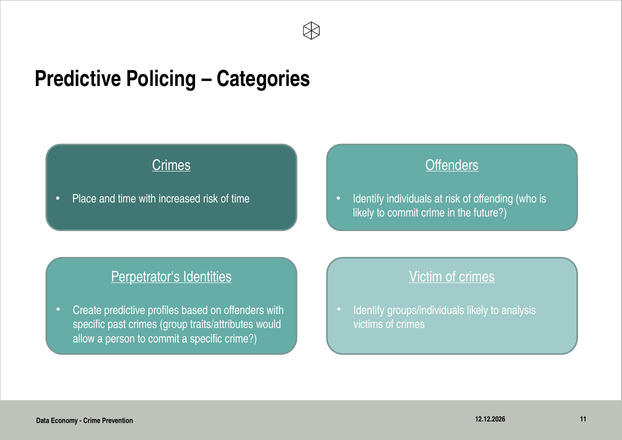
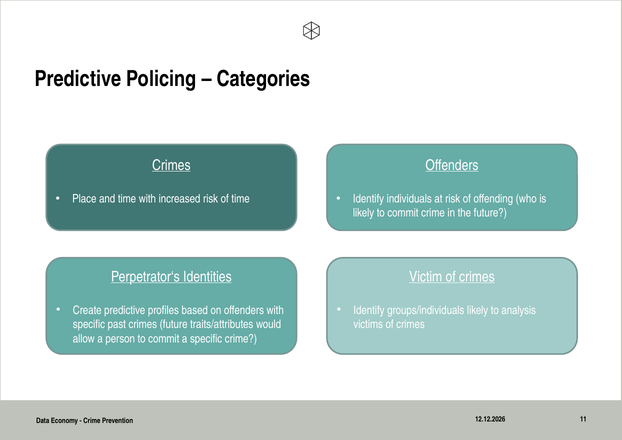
crimes group: group -> future (174, 324)
